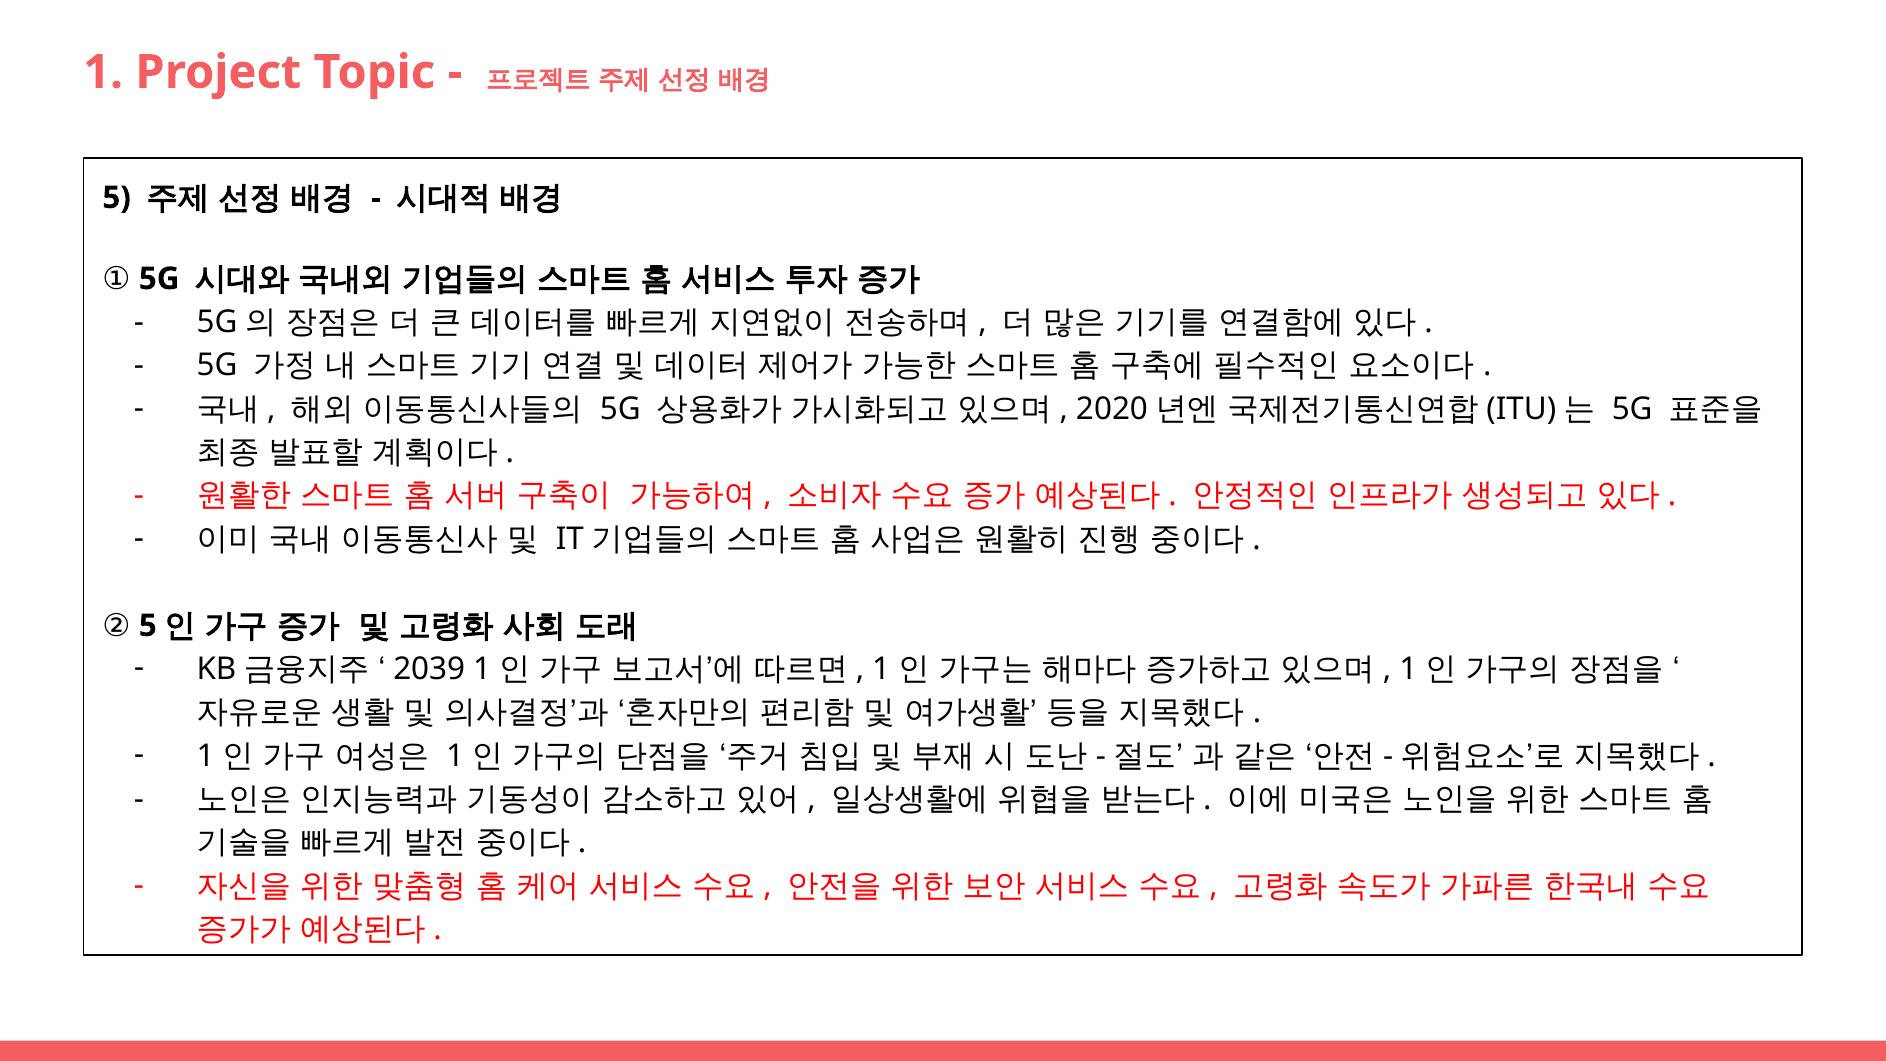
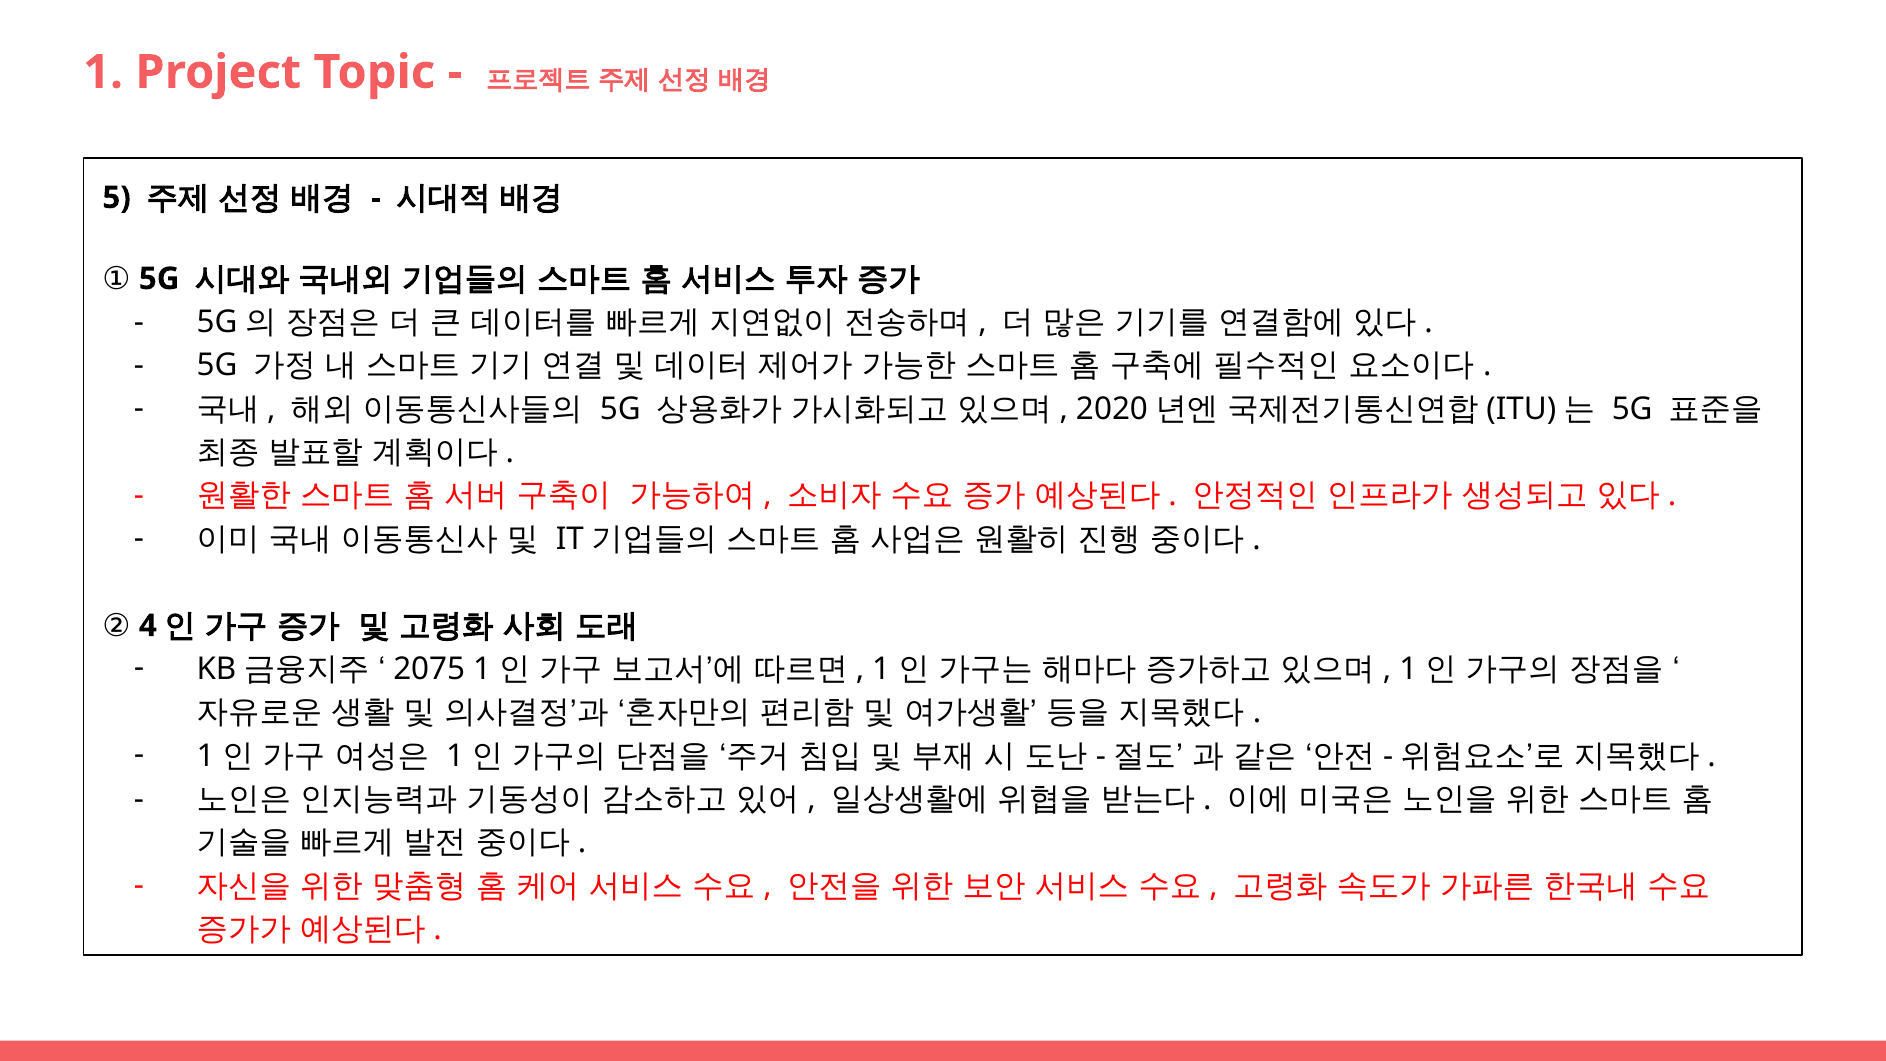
② 5: 5 -> 4 (148, 626)
2039: 2039 -> 2075 (429, 669)
